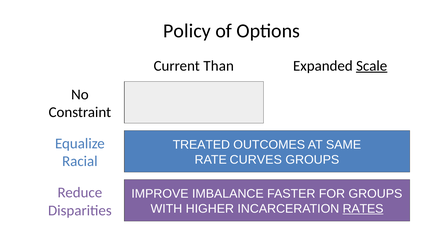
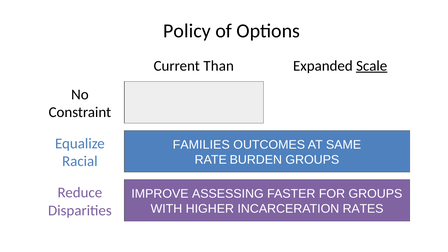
TREATED: TREATED -> FAMILIES (201, 145)
CURVES: CURVES -> BURDEN (256, 160)
IMBALANCE: IMBALANCE -> ASSESSING (228, 194)
RATES underline: present -> none (363, 209)
